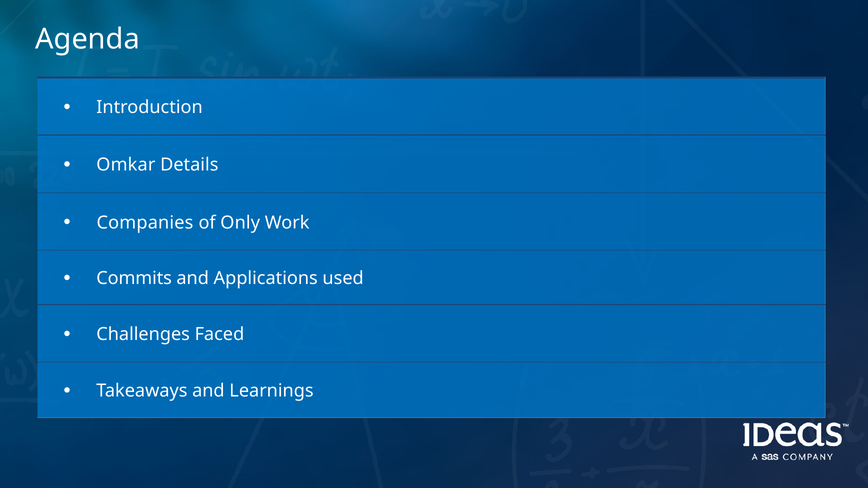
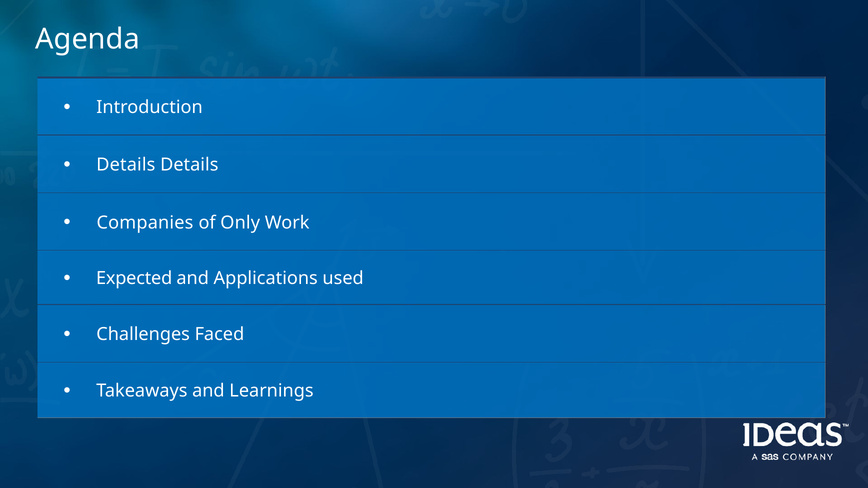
Omkar: Omkar -> Details (126, 165)
Commits: Commits -> Expected (134, 279)
